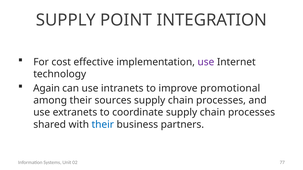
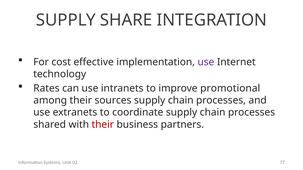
POINT: POINT -> SHARE (126, 20)
Again: Again -> Rates (46, 88)
their colour: blue -> red (103, 125)
